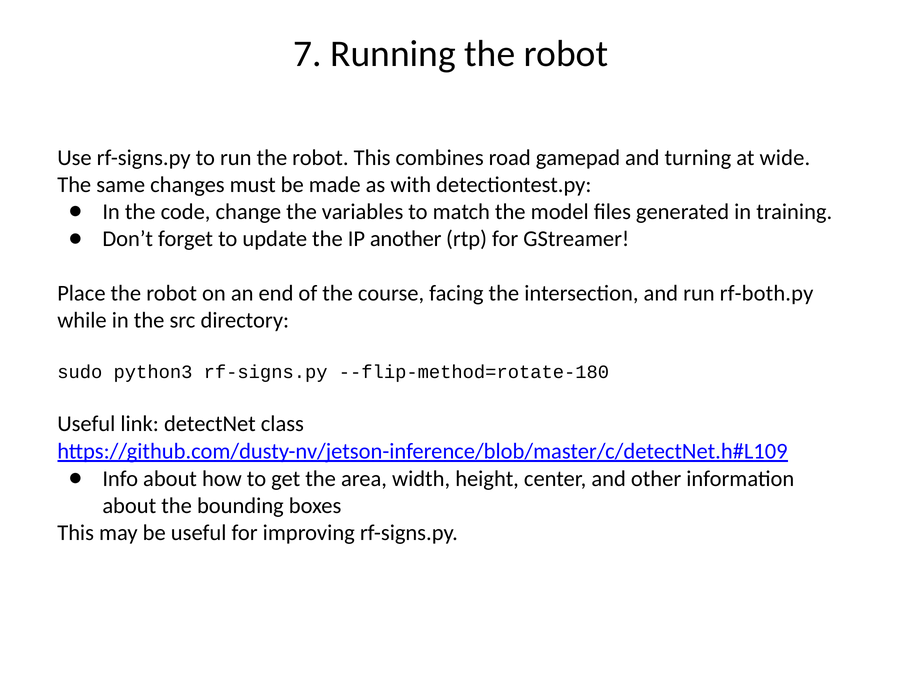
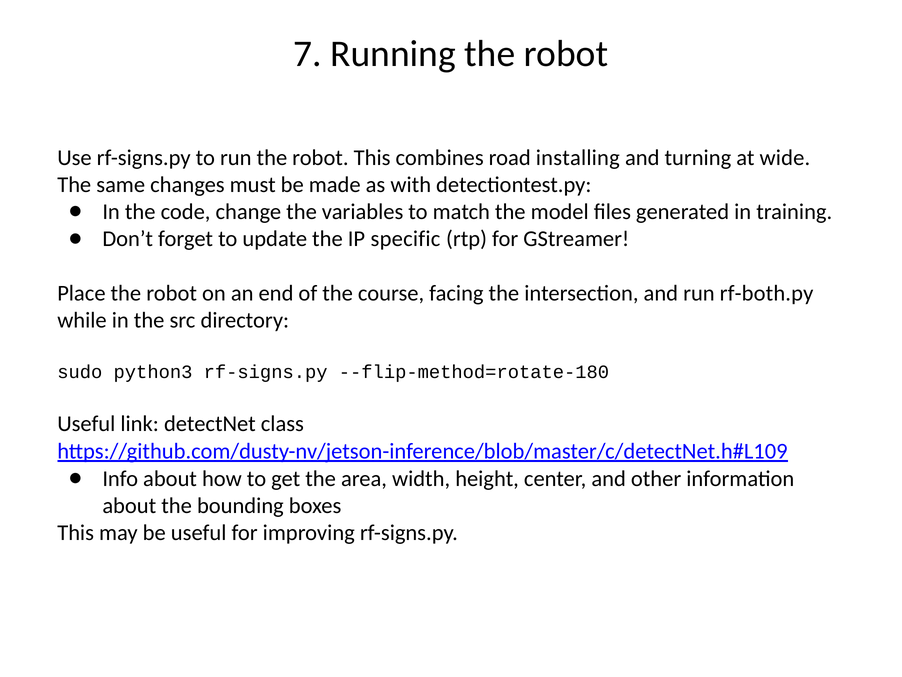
gamepad: gamepad -> installing (578, 158)
another: another -> specific (405, 239)
